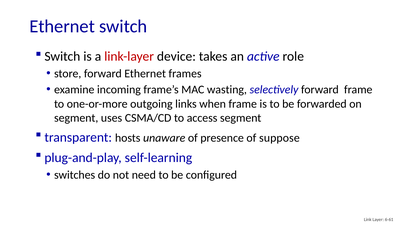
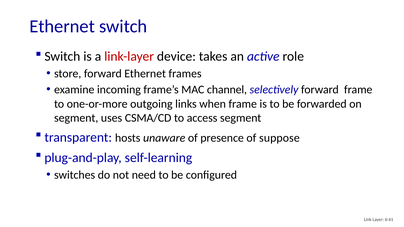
wasting: wasting -> channel (227, 90)
